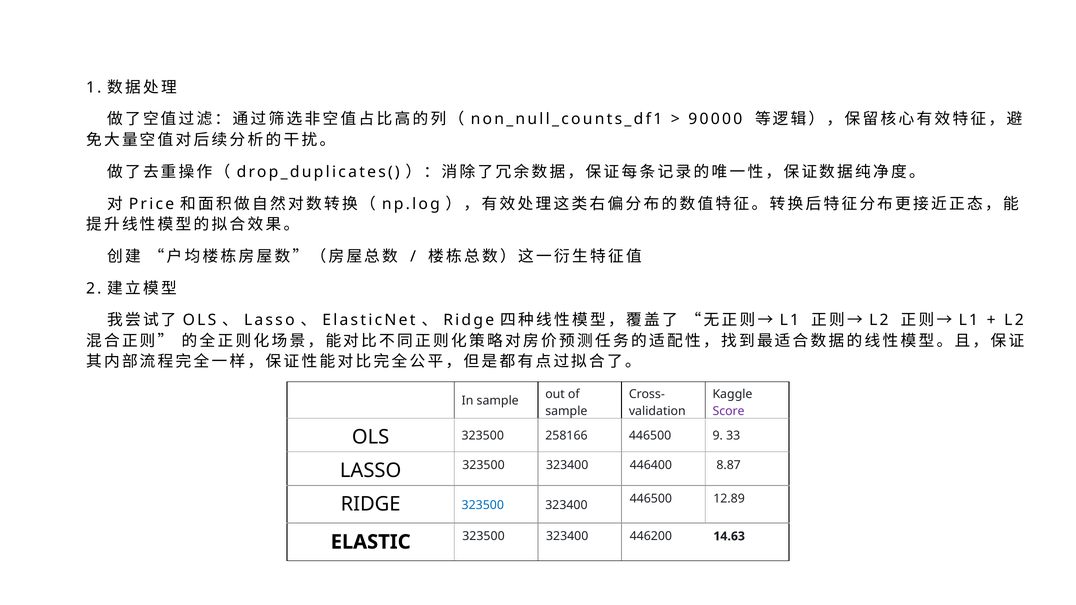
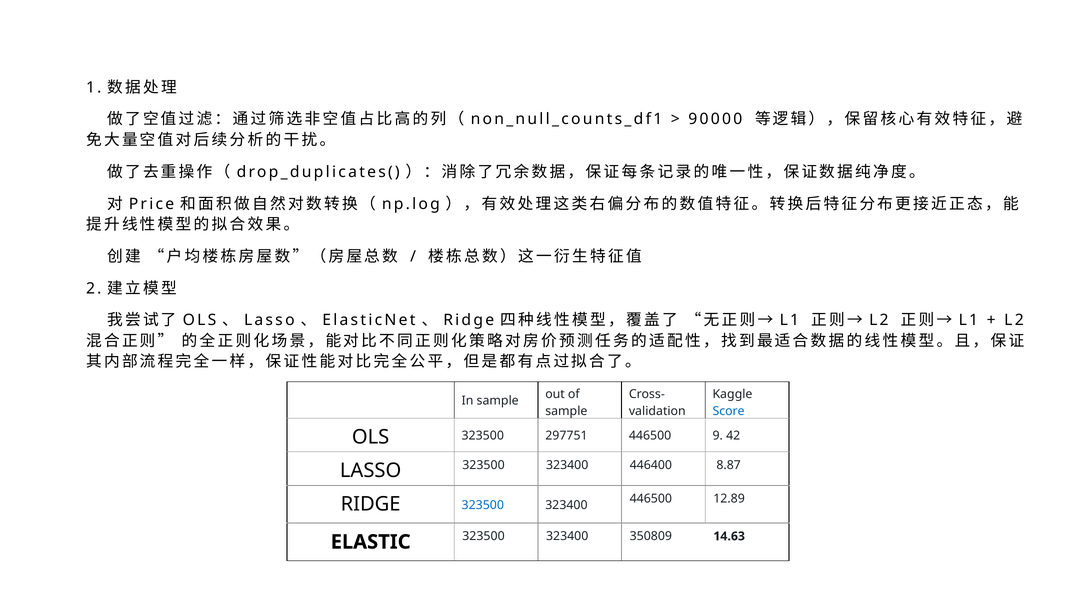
Score colour: purple -> blue (729, 411)
258166: 258166 -> 297751 (566, 436)
33: 33 -> 42 (733, 436)
446200: 446200 -> 350809 (651, 536)
